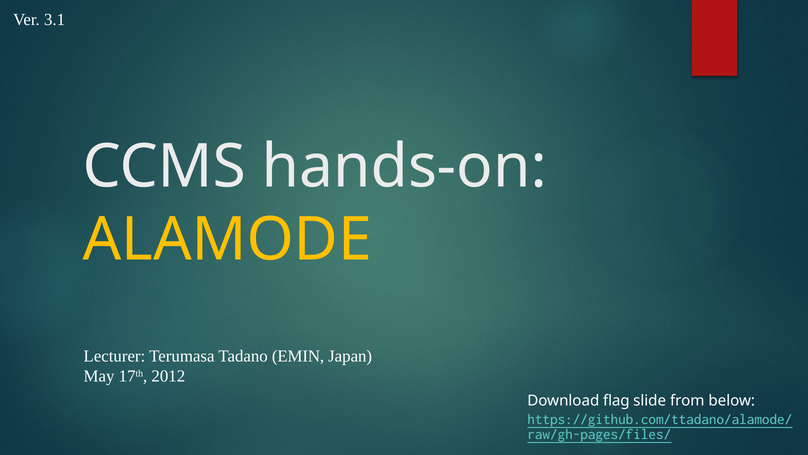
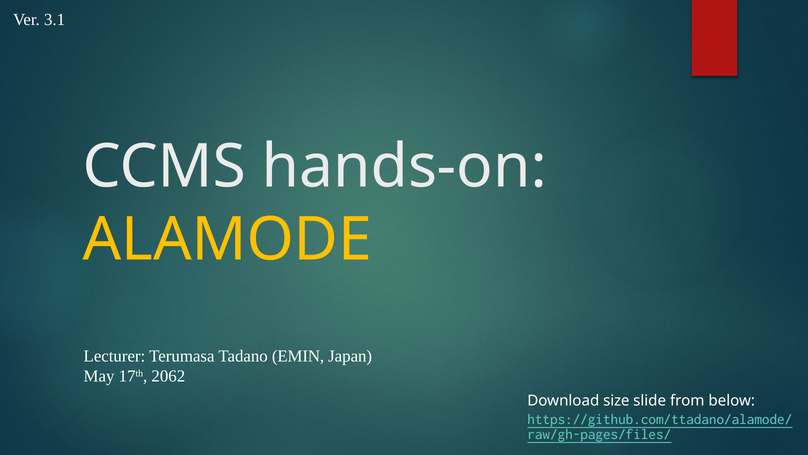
2012: 2012 -> 2062 (168, 376)
flag: flag -> size (616, 400)
